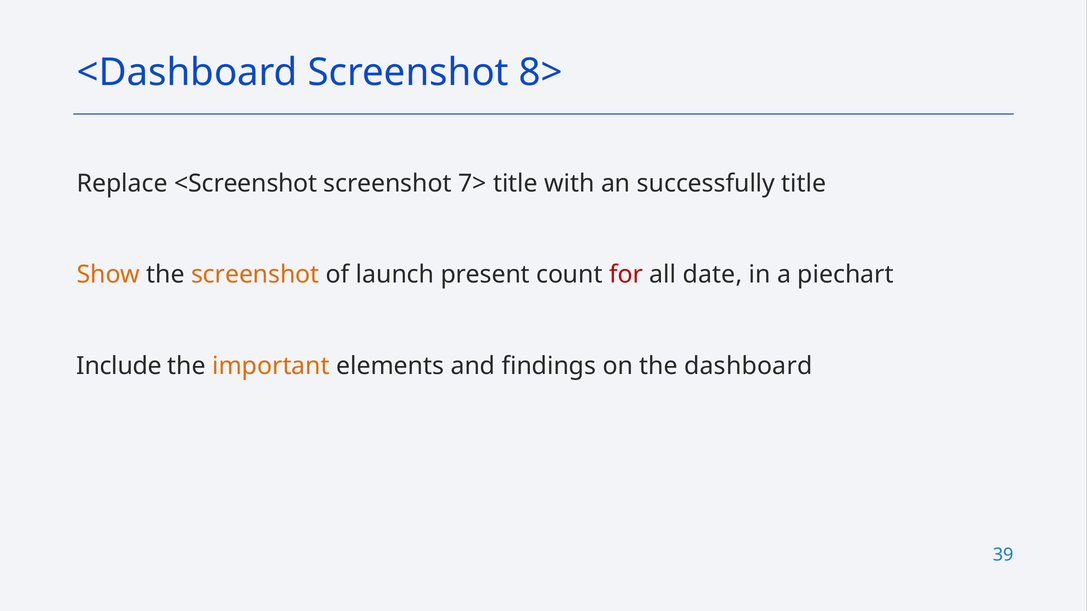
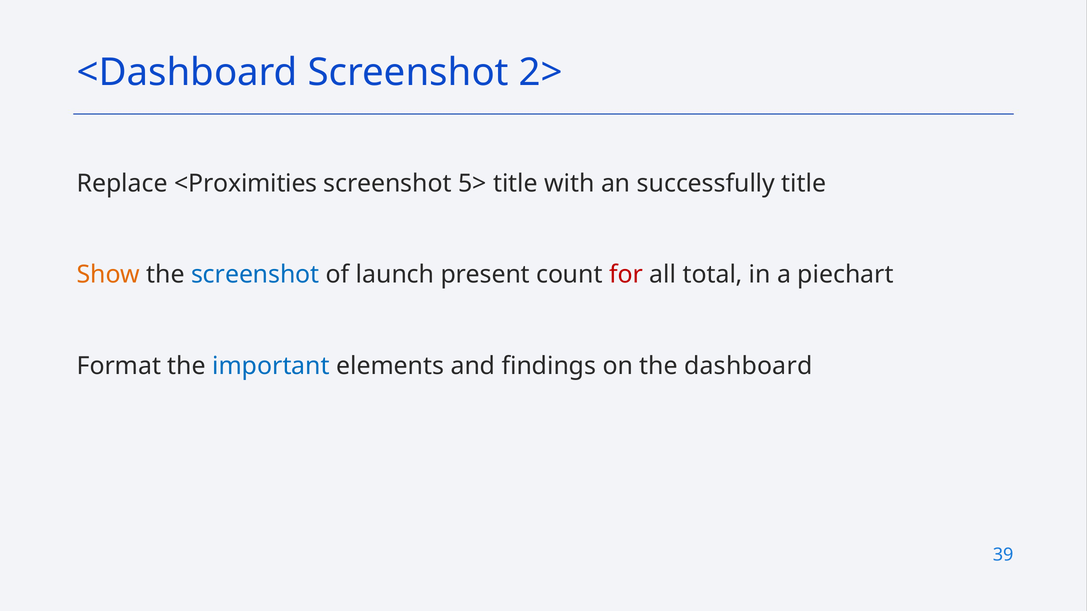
8>: 8> -> 2> (541, 73)
<Screenshot: <Screenshot -> <Proximities (246, 183)
7>: 7> -> 5> (472, 183)
screenshot colour: orange -> blue (255, 275)
date: date -> total (713, 275)
Include: Include -> Format (119, 366)
important colour: orange -> blue (271, 366)
